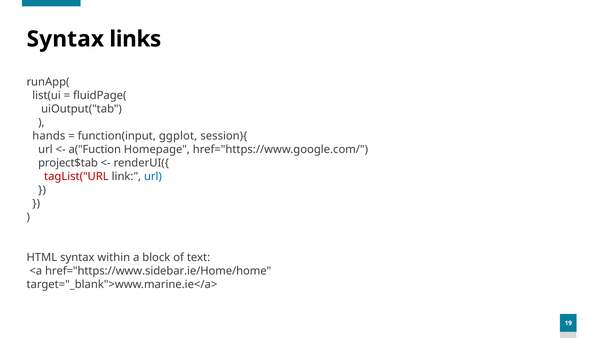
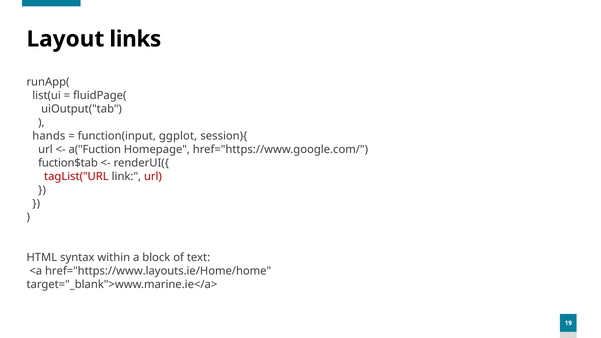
Syntax: Syntax -> Layout (65, 39)
project$tab: project$tab -> fuction$tab (68, 163)
url colour: blue -> red (153, 177)
href="https://www.sidebar.ie/Home/home: href="https://www.sidebar.ie/Home/home -> href="https://www.layouts.ie/Home/home (158, 271)
